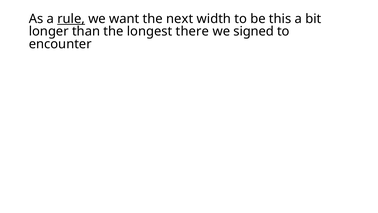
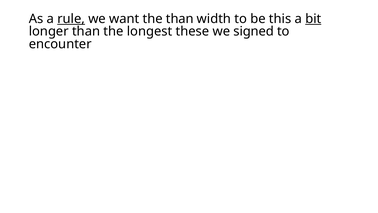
the next: next -> than (180, 19)
bit underline: none -> present (313, 19)
there: there -> these (192, 31)
